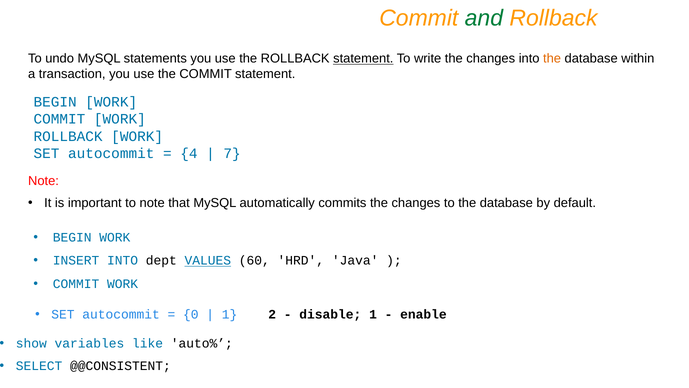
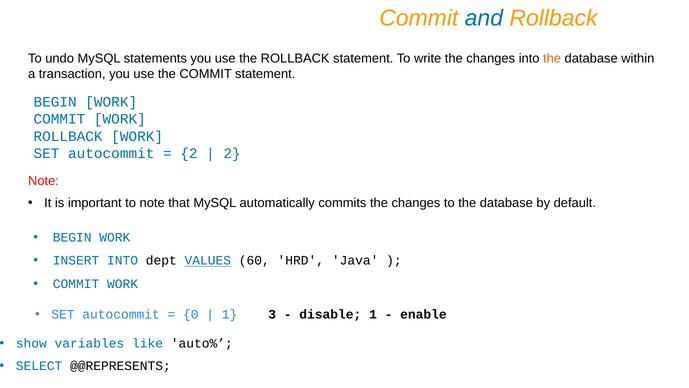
and colour: green -> blue (484, 18)
statement underline: present -> none (363, 59)
4: 4 -> 2 (189, 153)
7: 7 -> 2 (232, 153)
2: 2 -> 3 (272, 314)
@@CONSISTENT: @@CONSISTENT -> @@REPRESENTS (120, 366)
